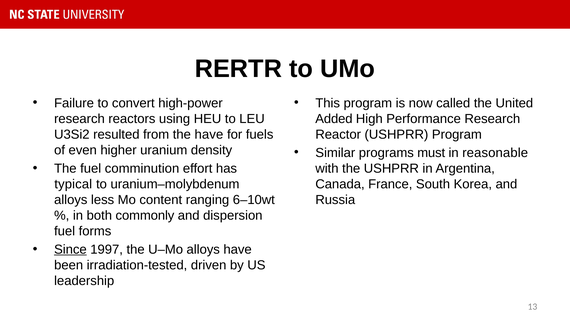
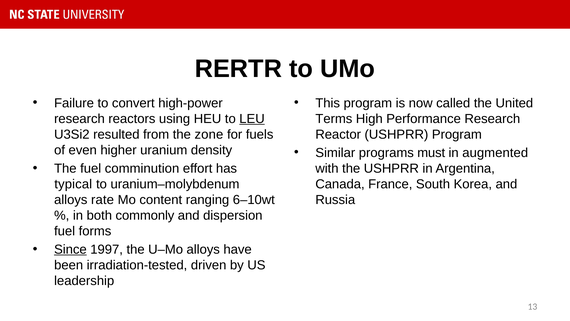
LEU underline: none -> present (252, 119)
Added: Added -> Terms (334, 119)
the have: have -> zone (209, 134)
reasonable: reasonable -> augmented (495, 153)
less: less -> rate (103, 200)
